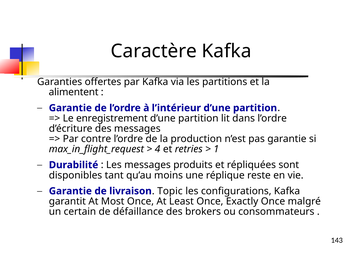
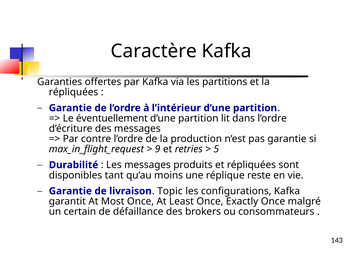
alimentent: alimentent -> répliquées (74, 92)
enregistrement: enregistrement -> éventuellement (112, 118)
4: 4 -> 9 (158, 149)
1: 1 -> 5 (216, 149)
